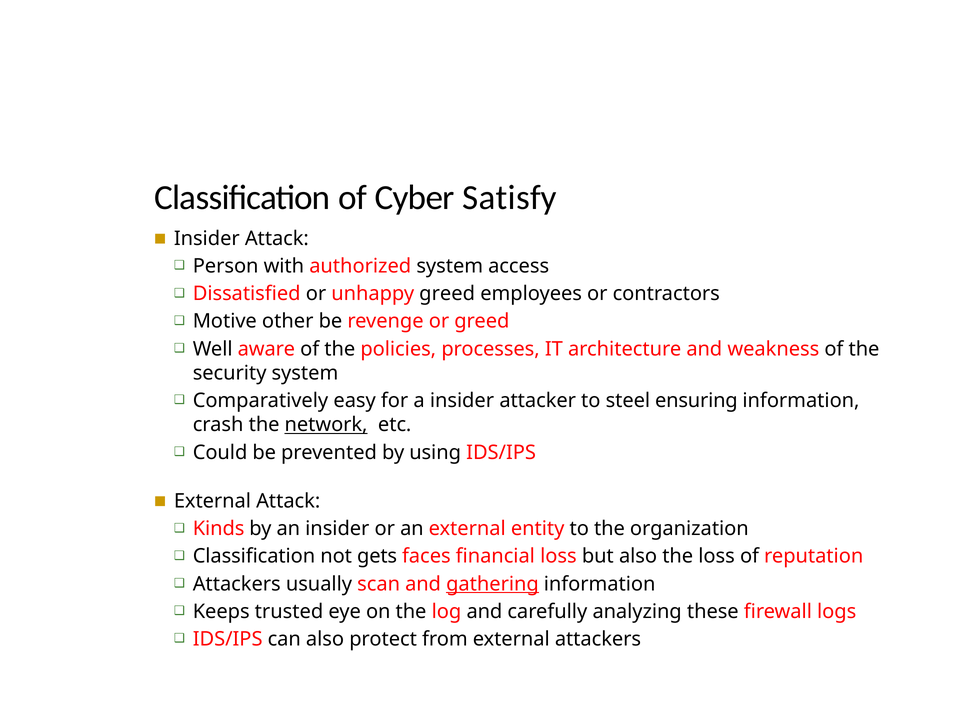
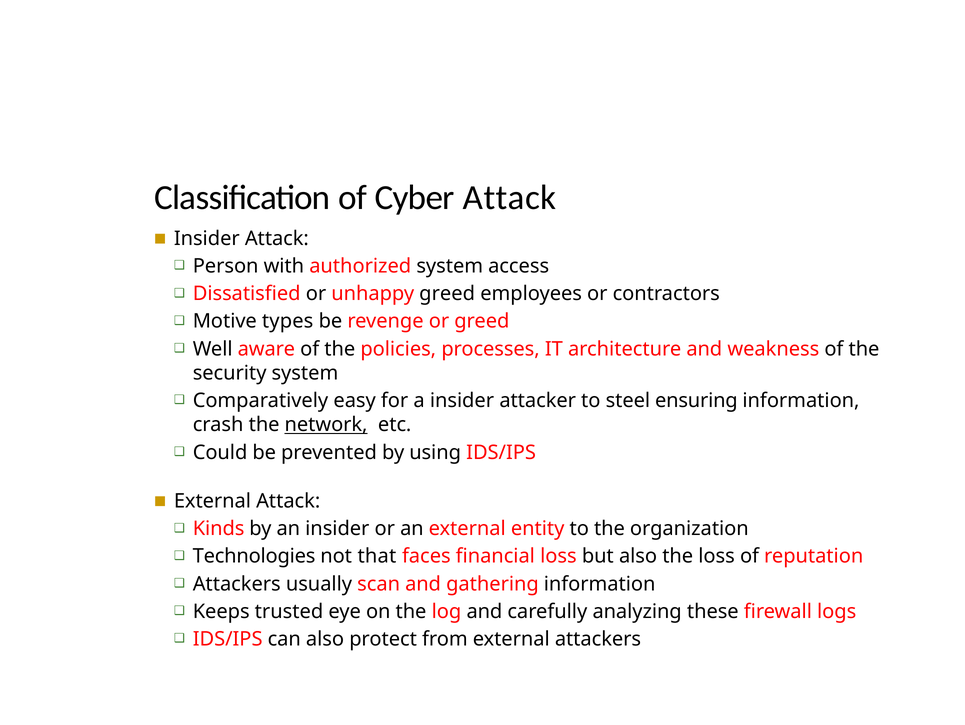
Cyber Satisfy: Satisfy -> Attack (510, 198)
other: other -> types (288, 321)
Classification: Classification -> Technologies (254, 556)
gets: gets -> that (377, 556)
gathering underline: present -> none (492, 584)
